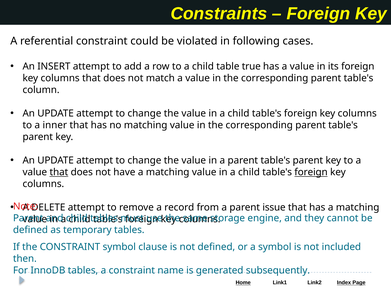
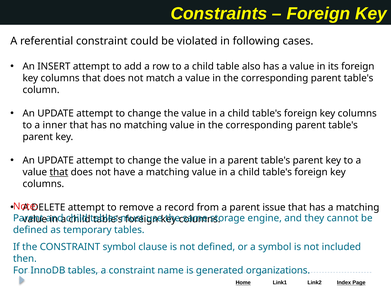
true: true -> also (251, 66)
foreign underline: present -> none (311, 172)
subsequently: subsequently -> organizations (278, 270)
